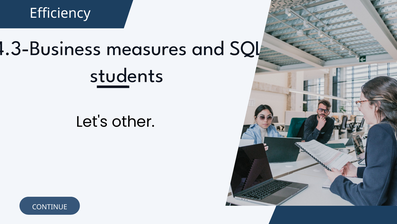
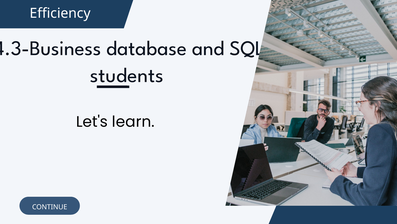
measures: measures -> database (146, 48)
other: other -> learn (133, 122)
